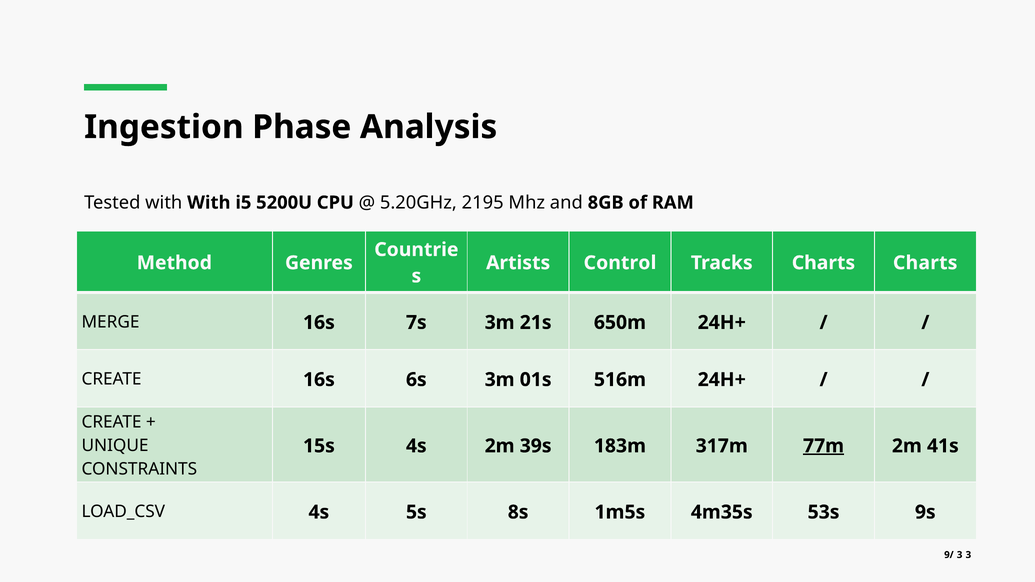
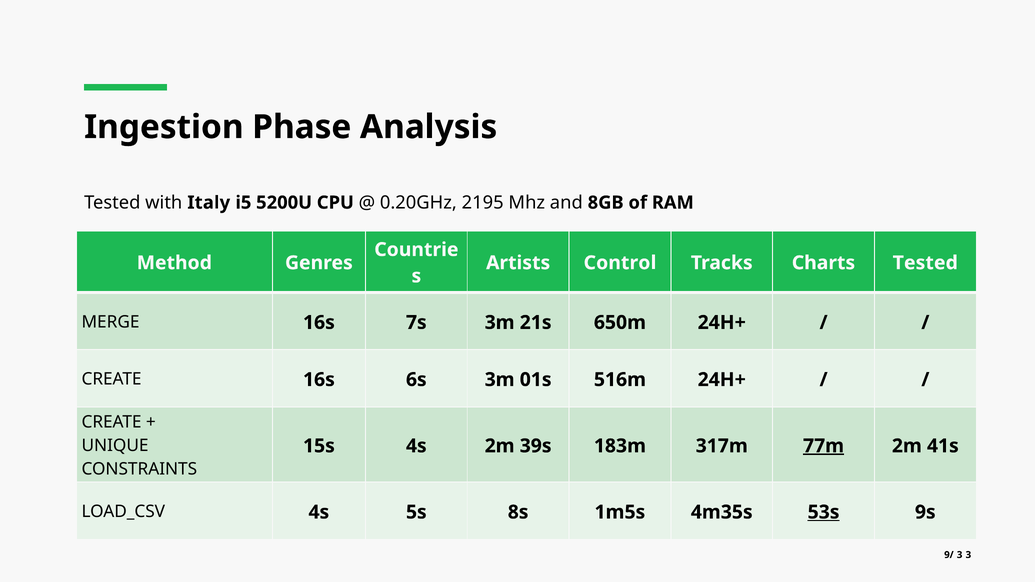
with With: With -> Italy (209, 203)
5.20GHz: 5.20GHz -> 0.20GHz (418, 203)
Charts Charts: Charts -> Tested (925, 263)
53s underline: none -> present (824, 512)
